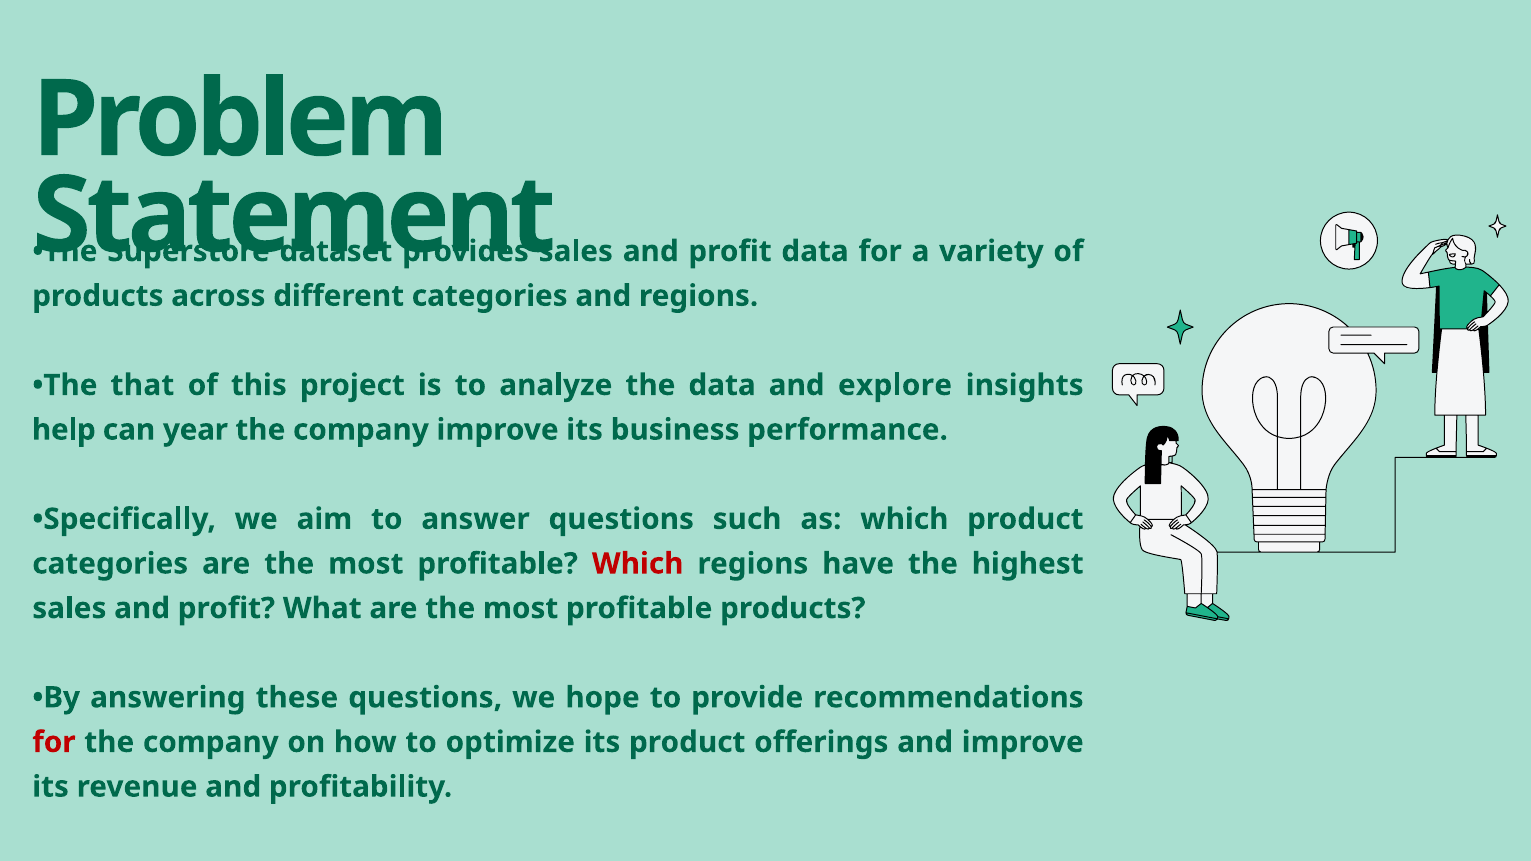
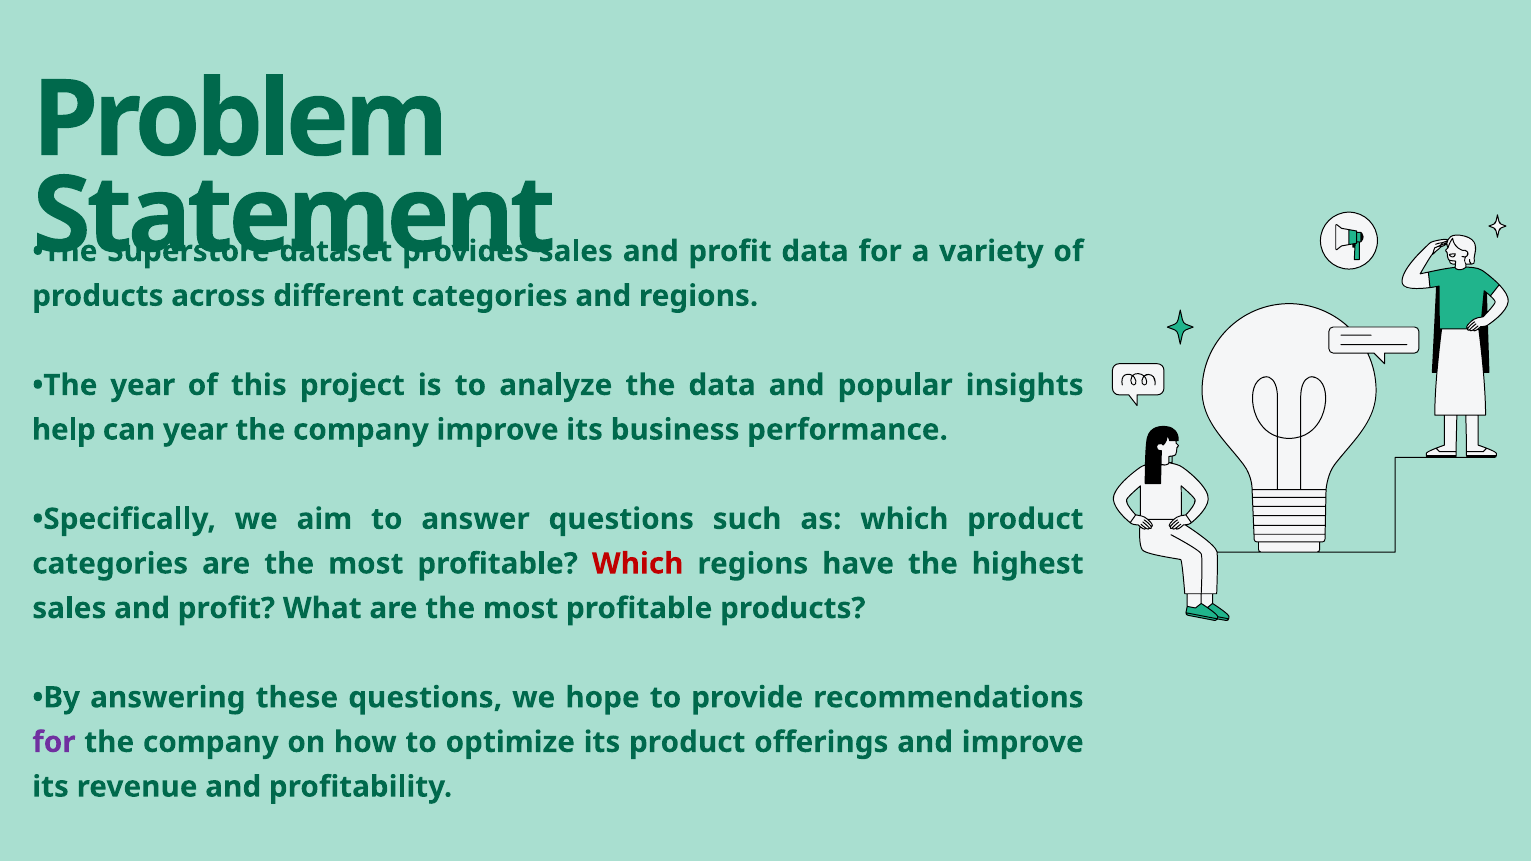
The that: that -> year (143, 385)
explore: explore -> popular (895, 385)
for colour: red -> purple (54, 742)
